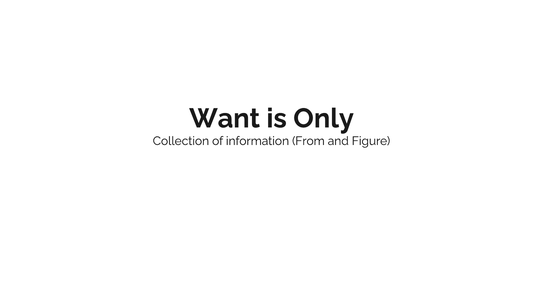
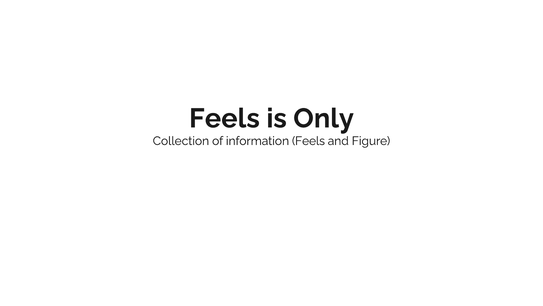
Want: Want -> Feels (224, 118)
information From: From -> Feels (308, 141)
